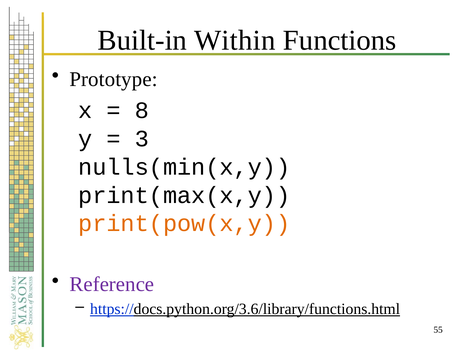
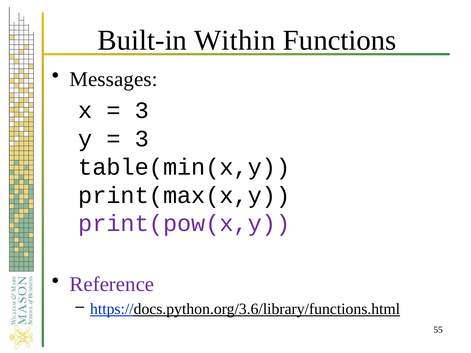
Prototype: Prototype -> Messages (114, 79)
8: 8 -> 3 (142, 111)
nulls(min(x,y: nulls(min(x,y -> table(min(x,y (184, 167)
print(pow(x,y colour: orange -> purple (184, 224)
